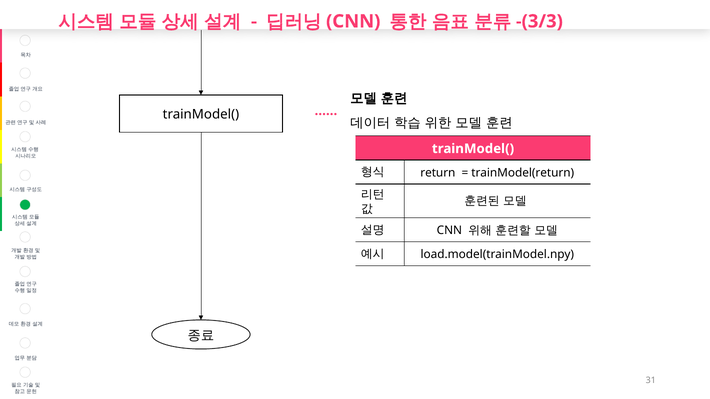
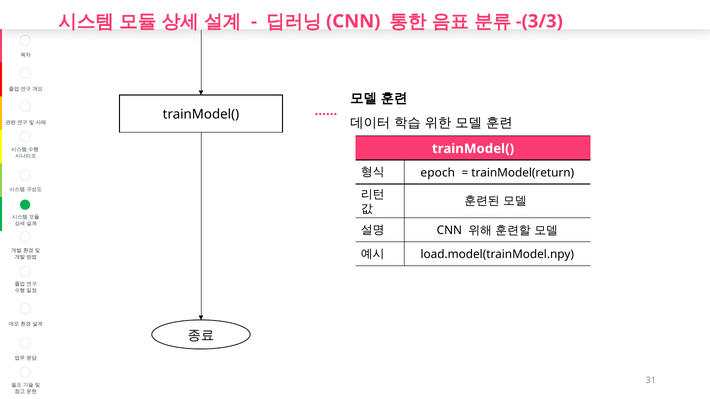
return: return -> epoch (438, 173)
